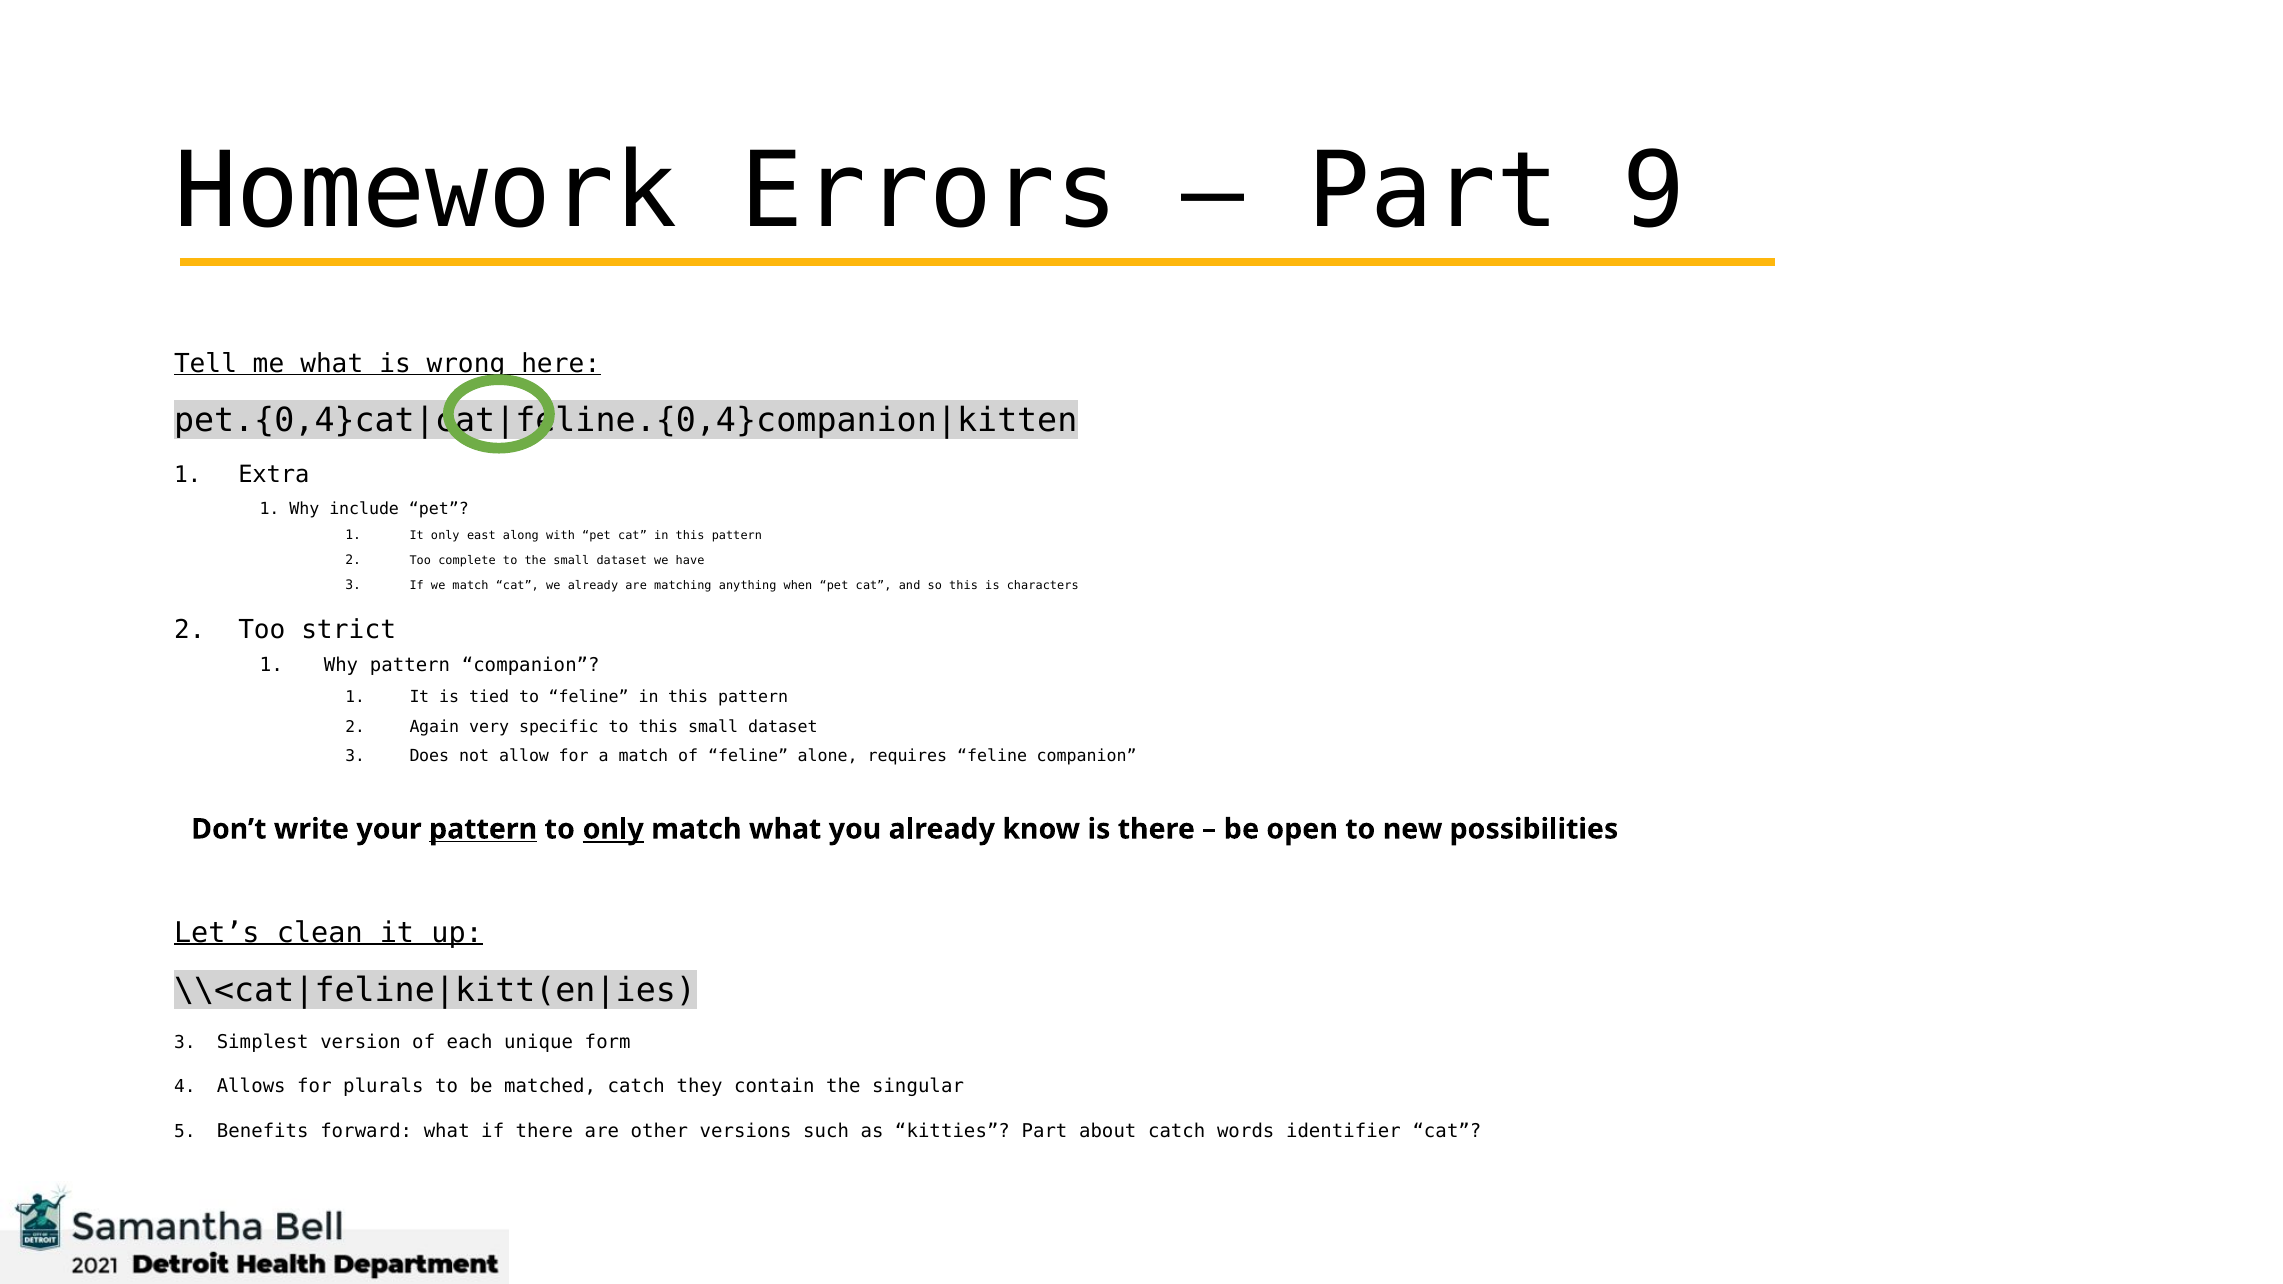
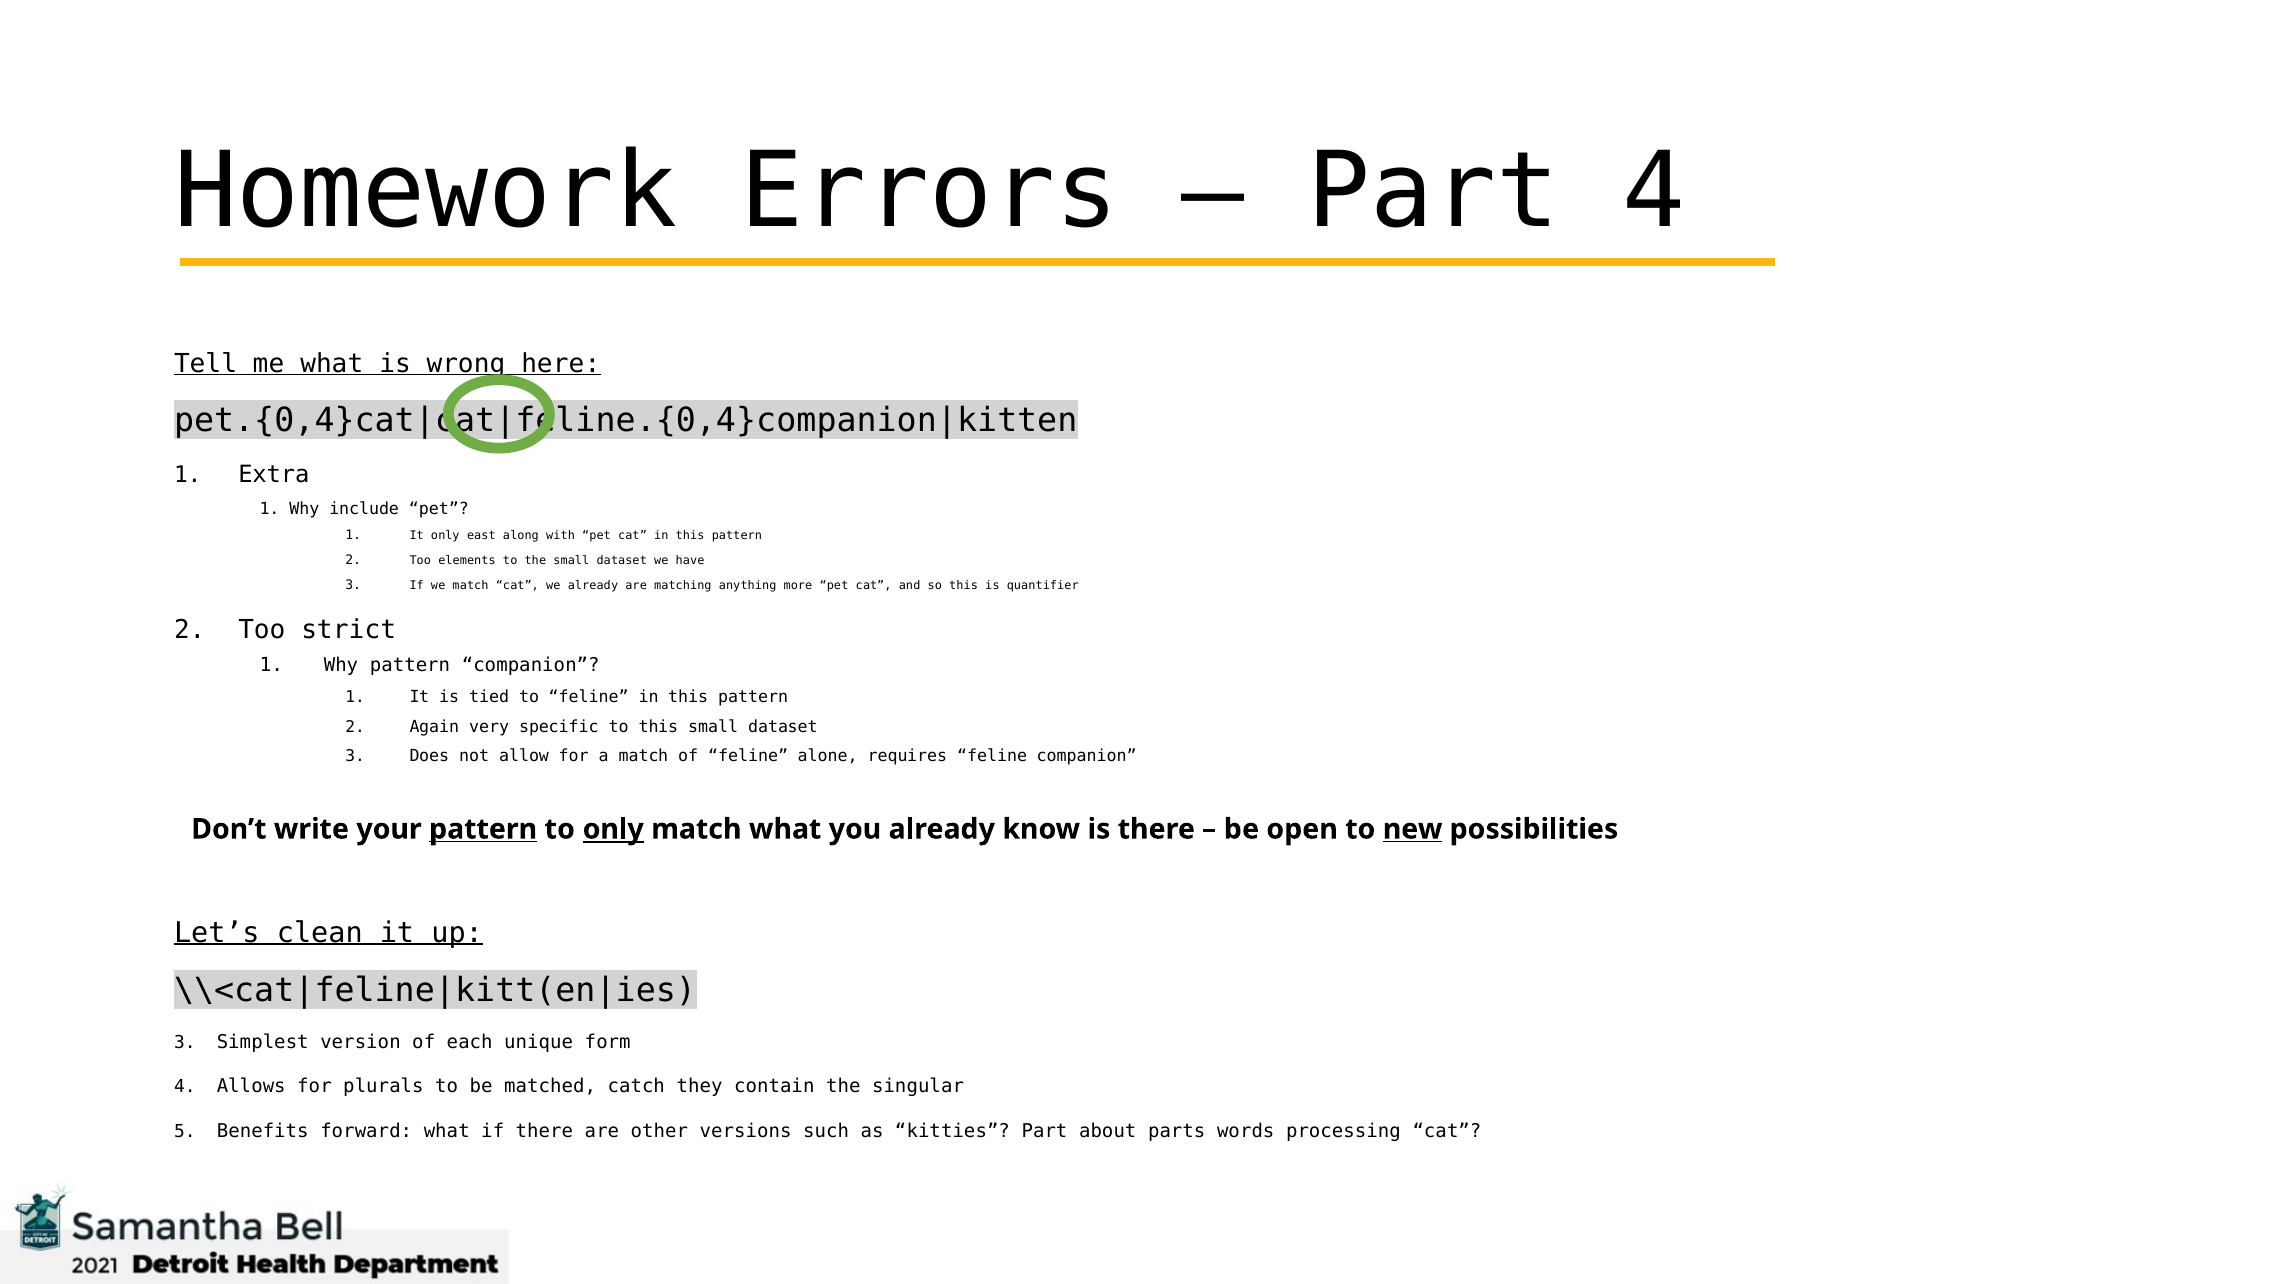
Part 9: 9 -> 4 (1654, 192)
complete: complete -> elements (467, 561)
when: when -> more (798, 585)
characters: characters -> quantifier (1043, 585)
new underline: none -> present (1413, 829)
about catch: catch -> parts (1177, 1131)
identifier: identifier -> processing (1343, 1131)
